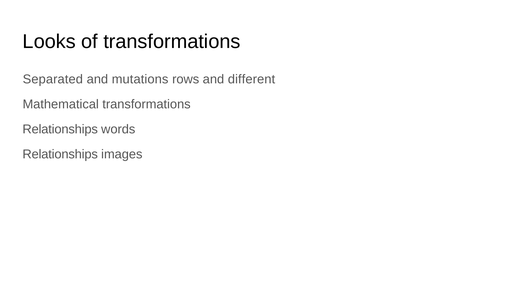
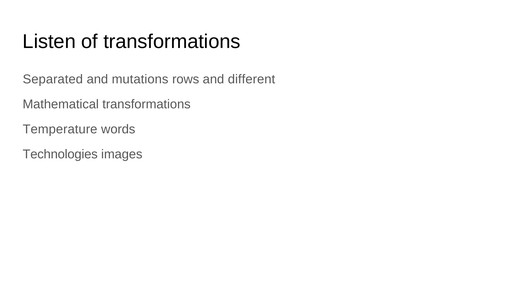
Looks: Looks -> Listen (49, 42)
Relationships: Relationships -> Temperature (60, 129)
Relationships: Relationships -> Technologies (60, 154)
